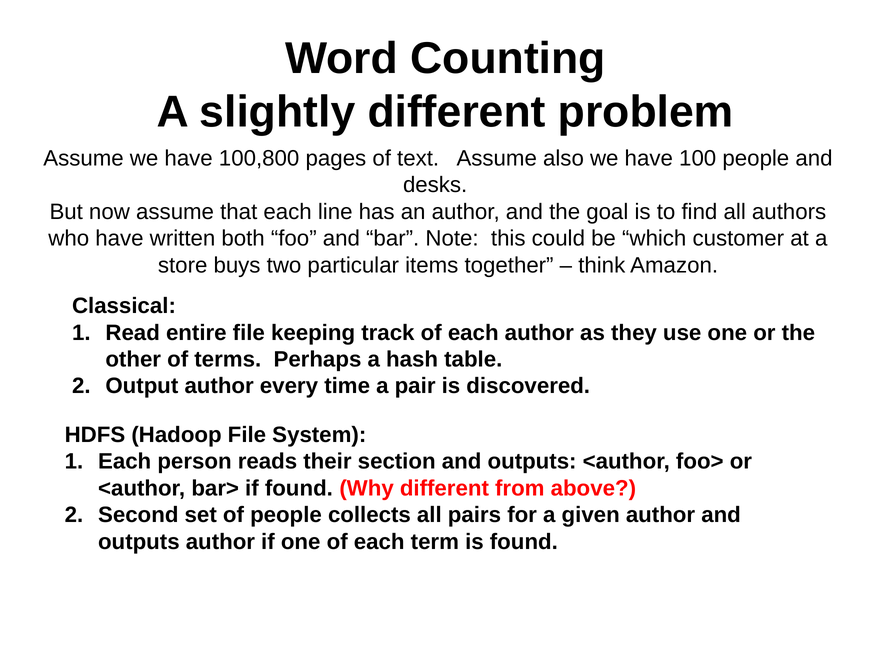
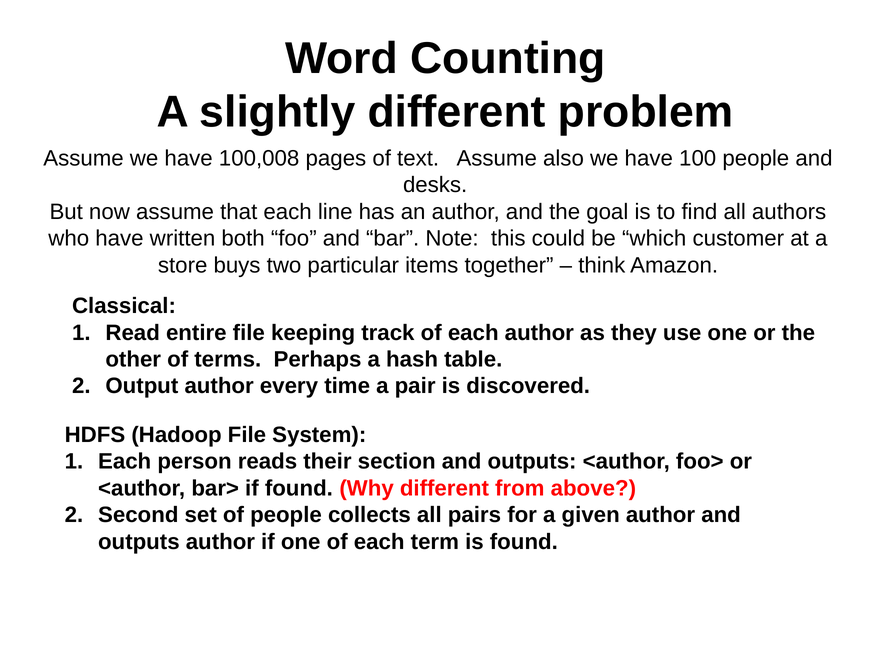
100,800: 100,800 -> 100,008 (259, 158)
